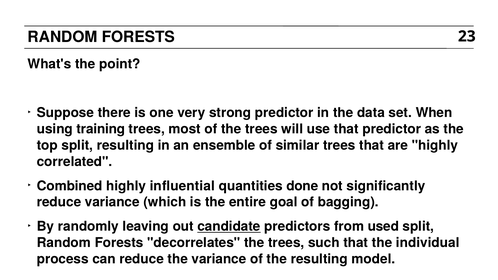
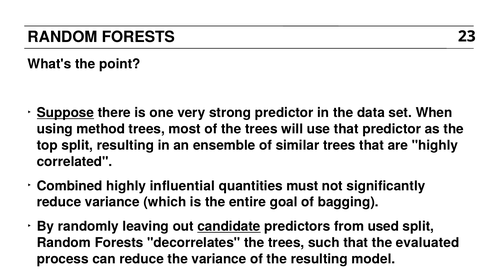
Suppose underline: none -> present (65, 113)
training: training -> method (101, 129)
done: done -> must (302, 186)
individual: individual -> evaluated (428, 242)
